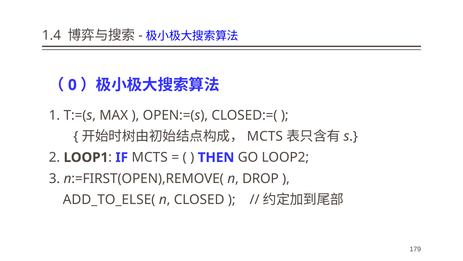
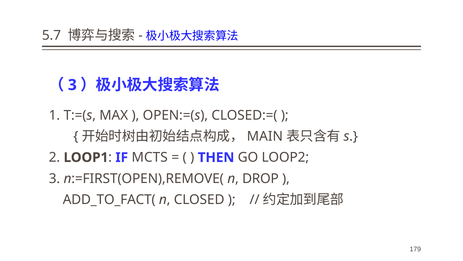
1.4: 1.4 -> 5.7 (51, 35)
0: 0 -> 3 (72, 85)
MCTS: MCTS -> MAIN (265, 136)
ADD_TO_ELSE(: ADD_TO_ELSE( -> ADD_TO_FACT( (109, 199)
